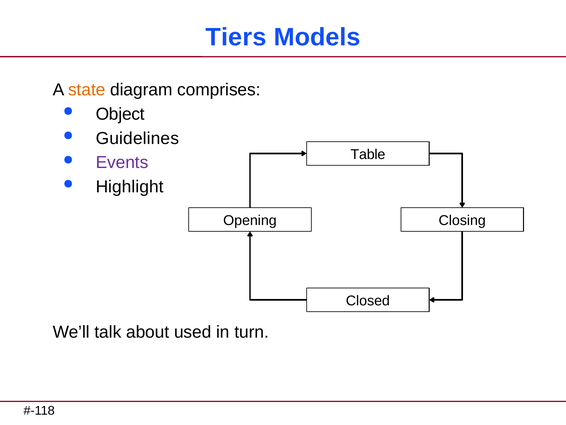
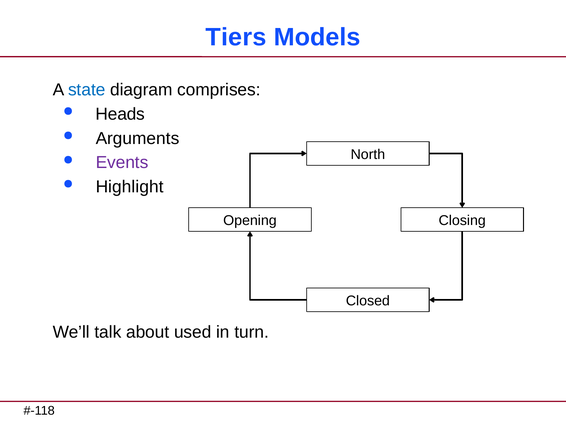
state colour: orange -> blue (87, 90)
Object: Object -> Heads (120, 114)
Guidelines: Guidelines -> Arguments (138, 138)
Table: Table -> North (368, 154)
